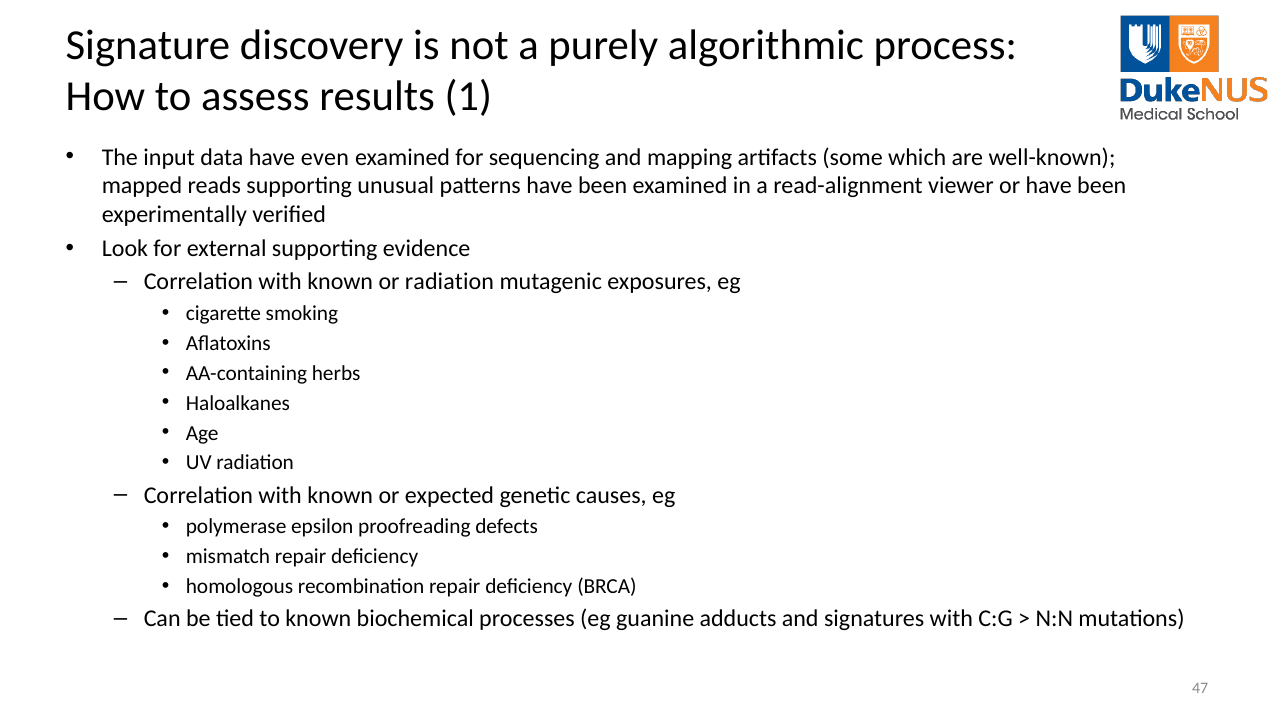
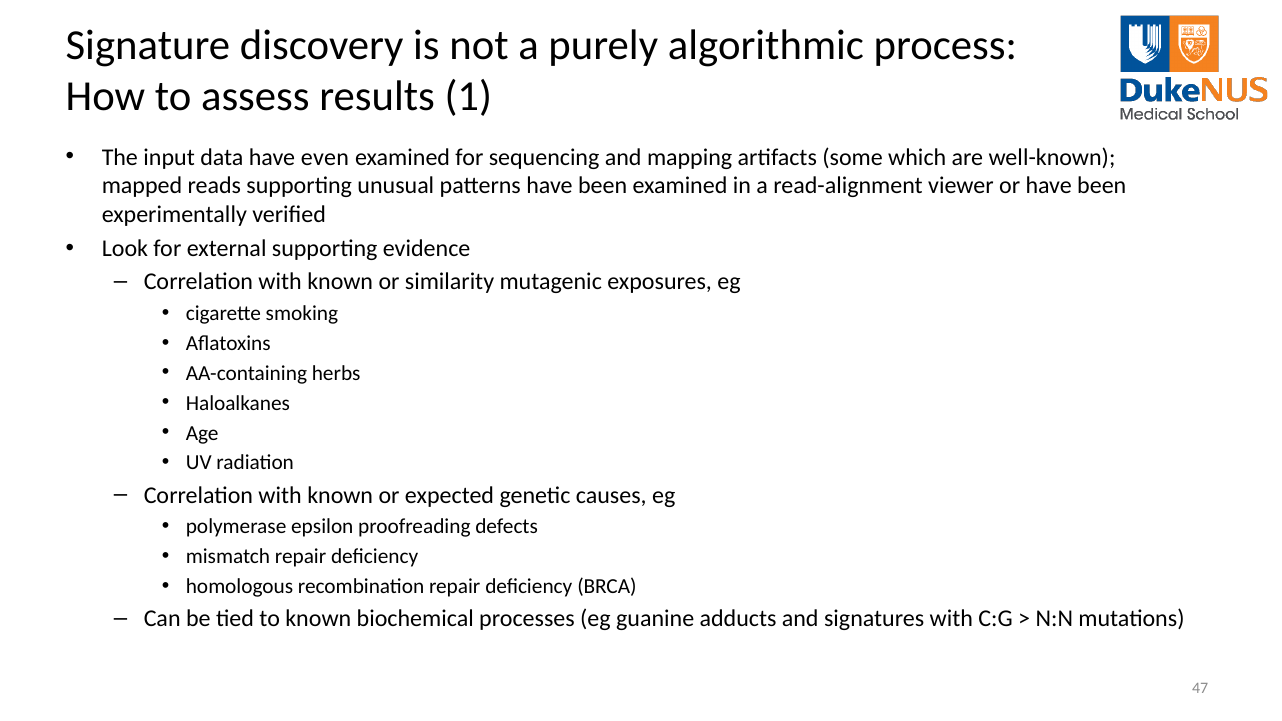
or radiation: radiation -> similarity (450, 282)
